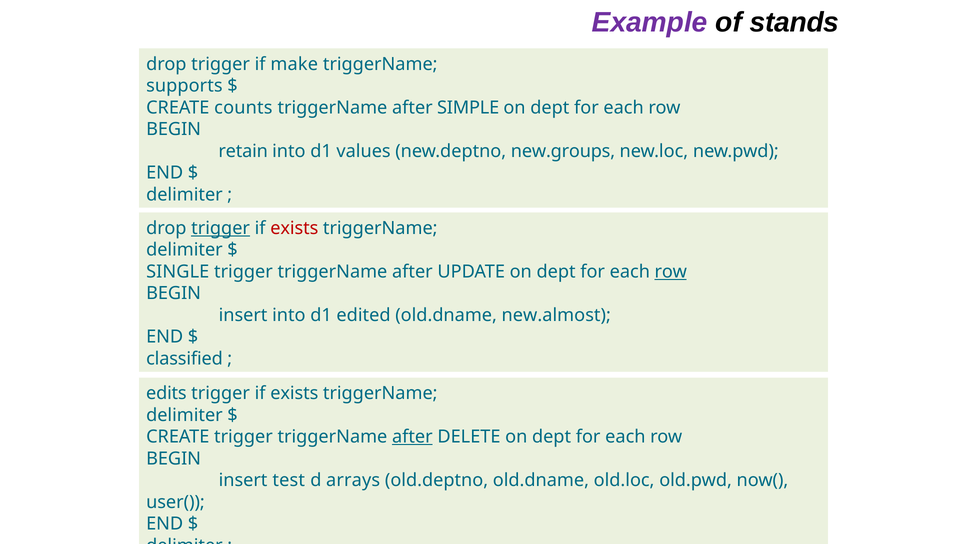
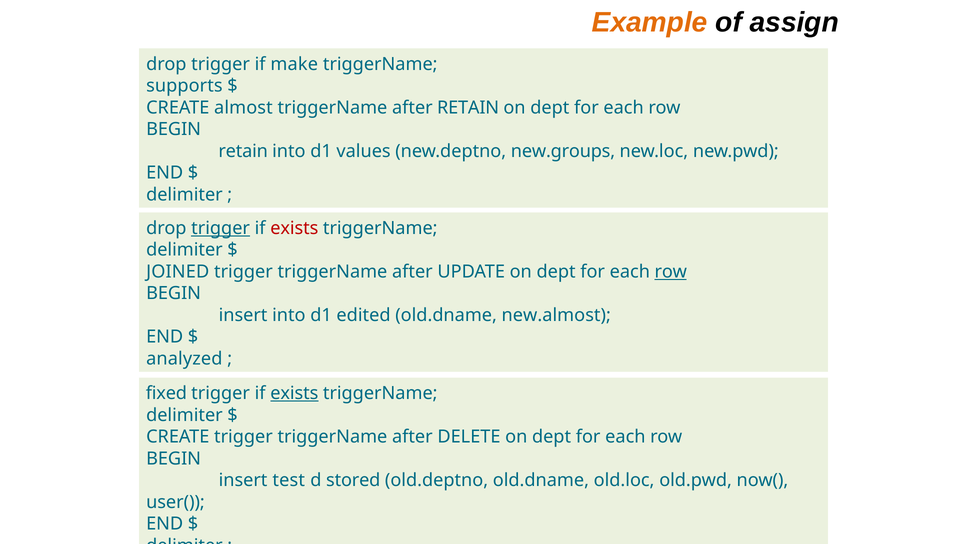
Example colour: purple -> orange (650, 22)
stands: stands -> assign (794, 22)
counts: counts -> almost (243, 108)
after SIMPLE: SIMPLE -> RETAIN (468, 108)
SINGLE: SINGLE -> JOINED (178, 272)
classified: classified -> analyzed (184, 359)
edits: edits -> fixed (166, 393)
exists underline: none -> present (294, 393)
after underline: present -> none (412, 437)
arrays: arrays -> stored (353, 480)
